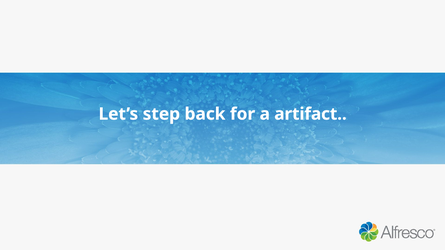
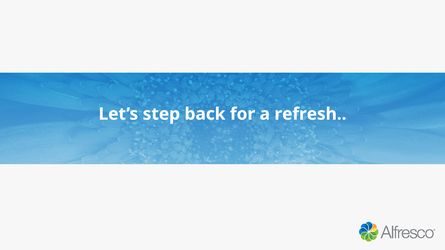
artifact: artifact -> refresh (310, 114)
